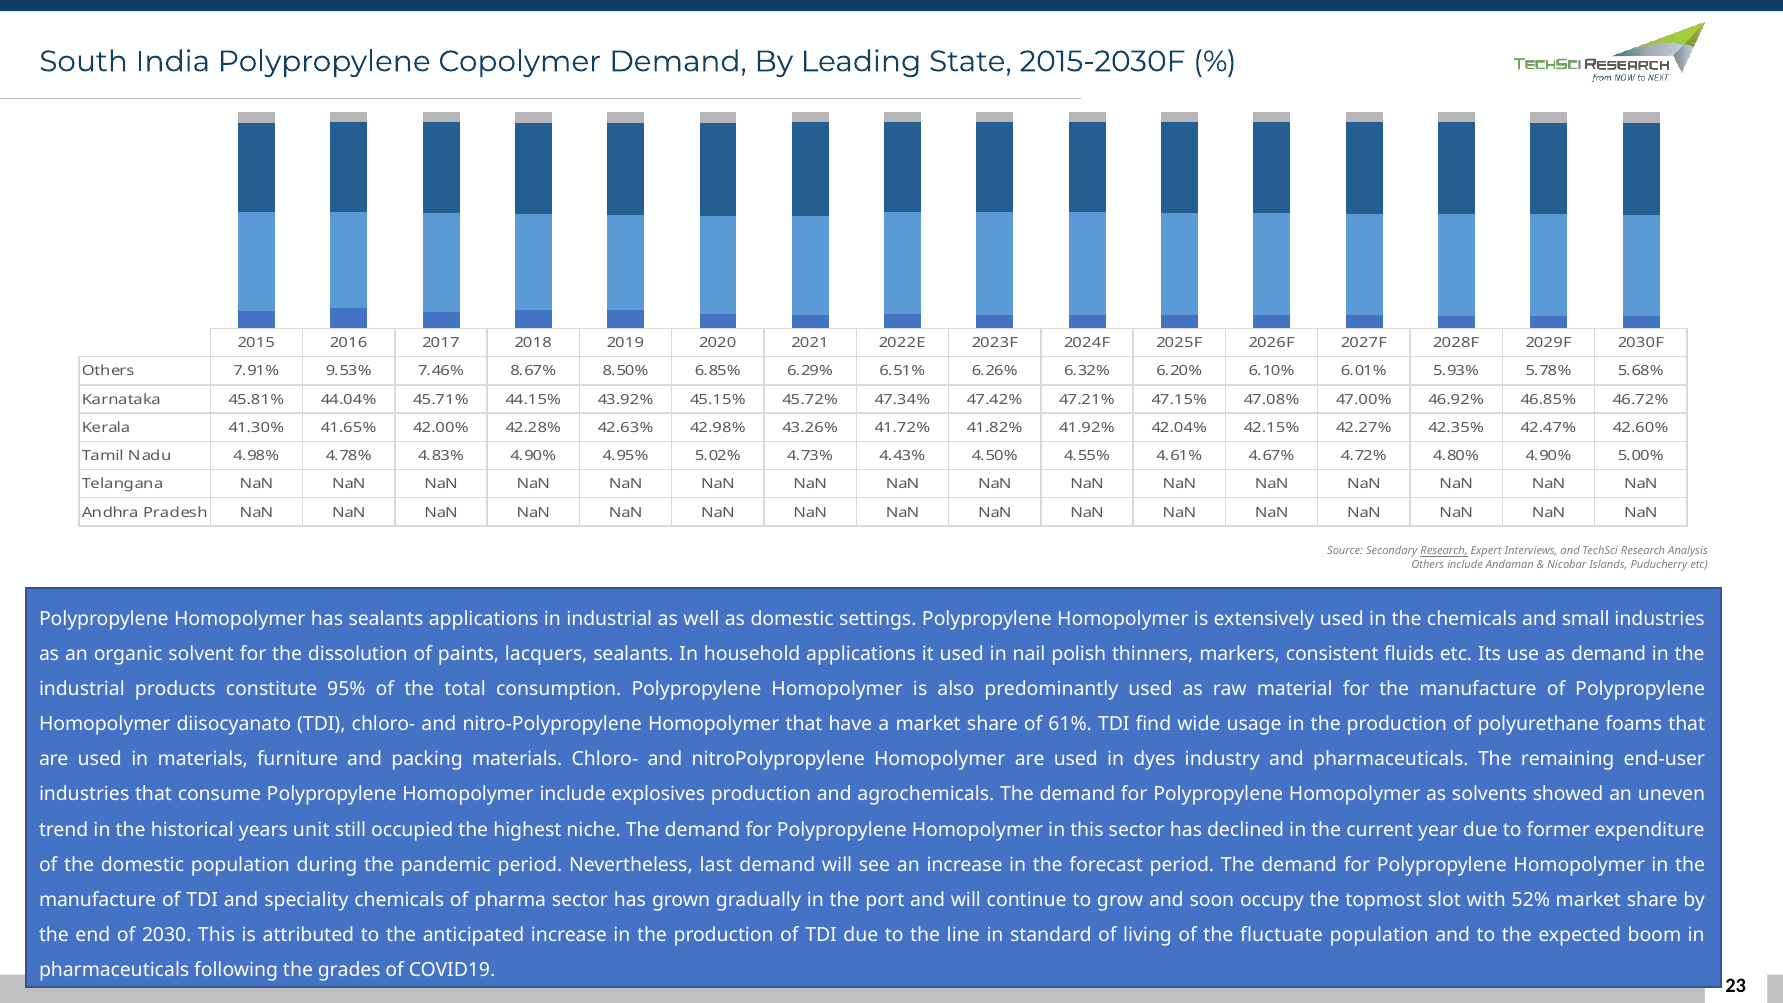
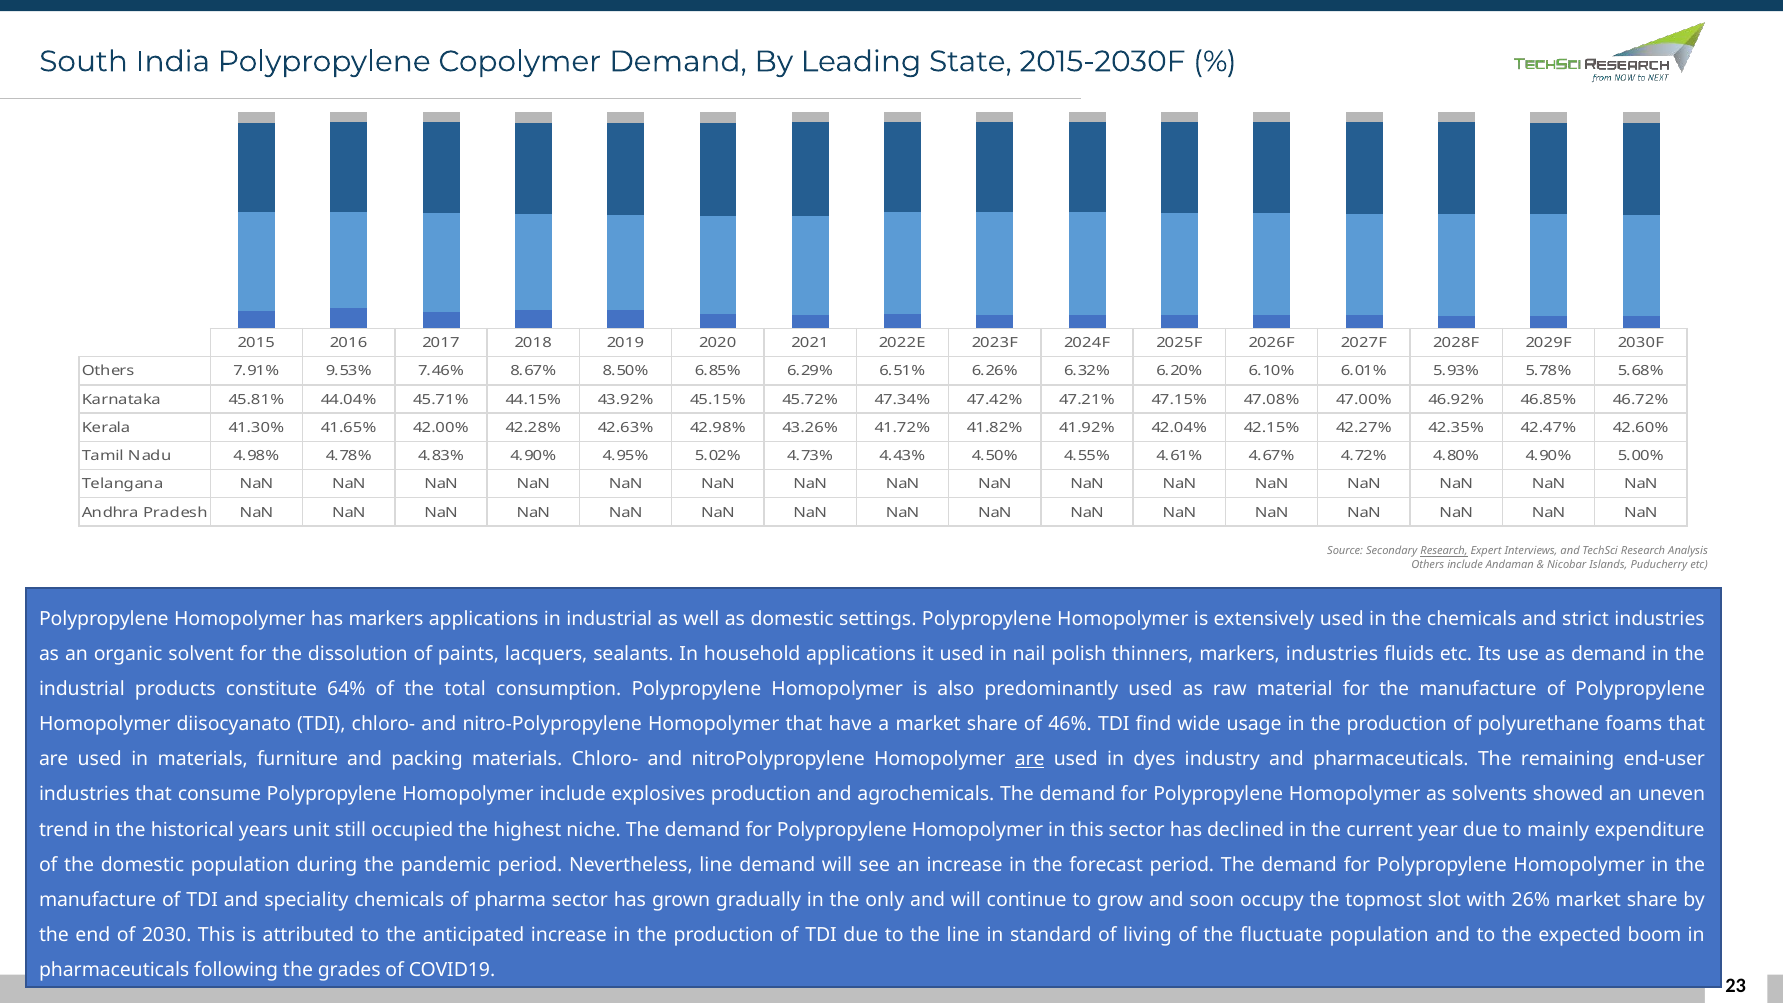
has sealants: sealants -> markers (386, 619)
small: small -> strict (1586, 619)
markers consistent: consistent -> industries (1332, 654)
95%: 95% -> 64% (346, 689)
61%: 61% -> 46% (1070, 724)
are underline: none -> present (1030, 759)
former: former -> mainly (1558, 830)
Nevertheless last: last -> line (716, 865)
port: port -> only (885, 900)
52%: 52% -> 26% (1531, 900)
